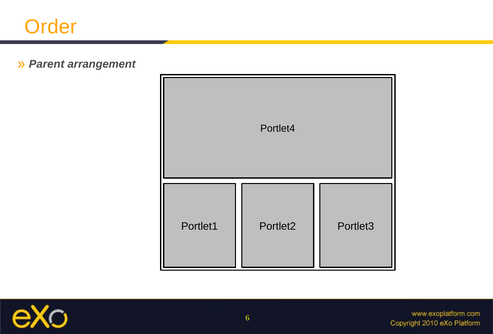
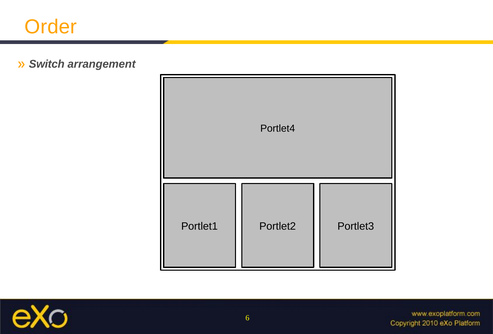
Parent: Parent -> Switch (47, 64)
